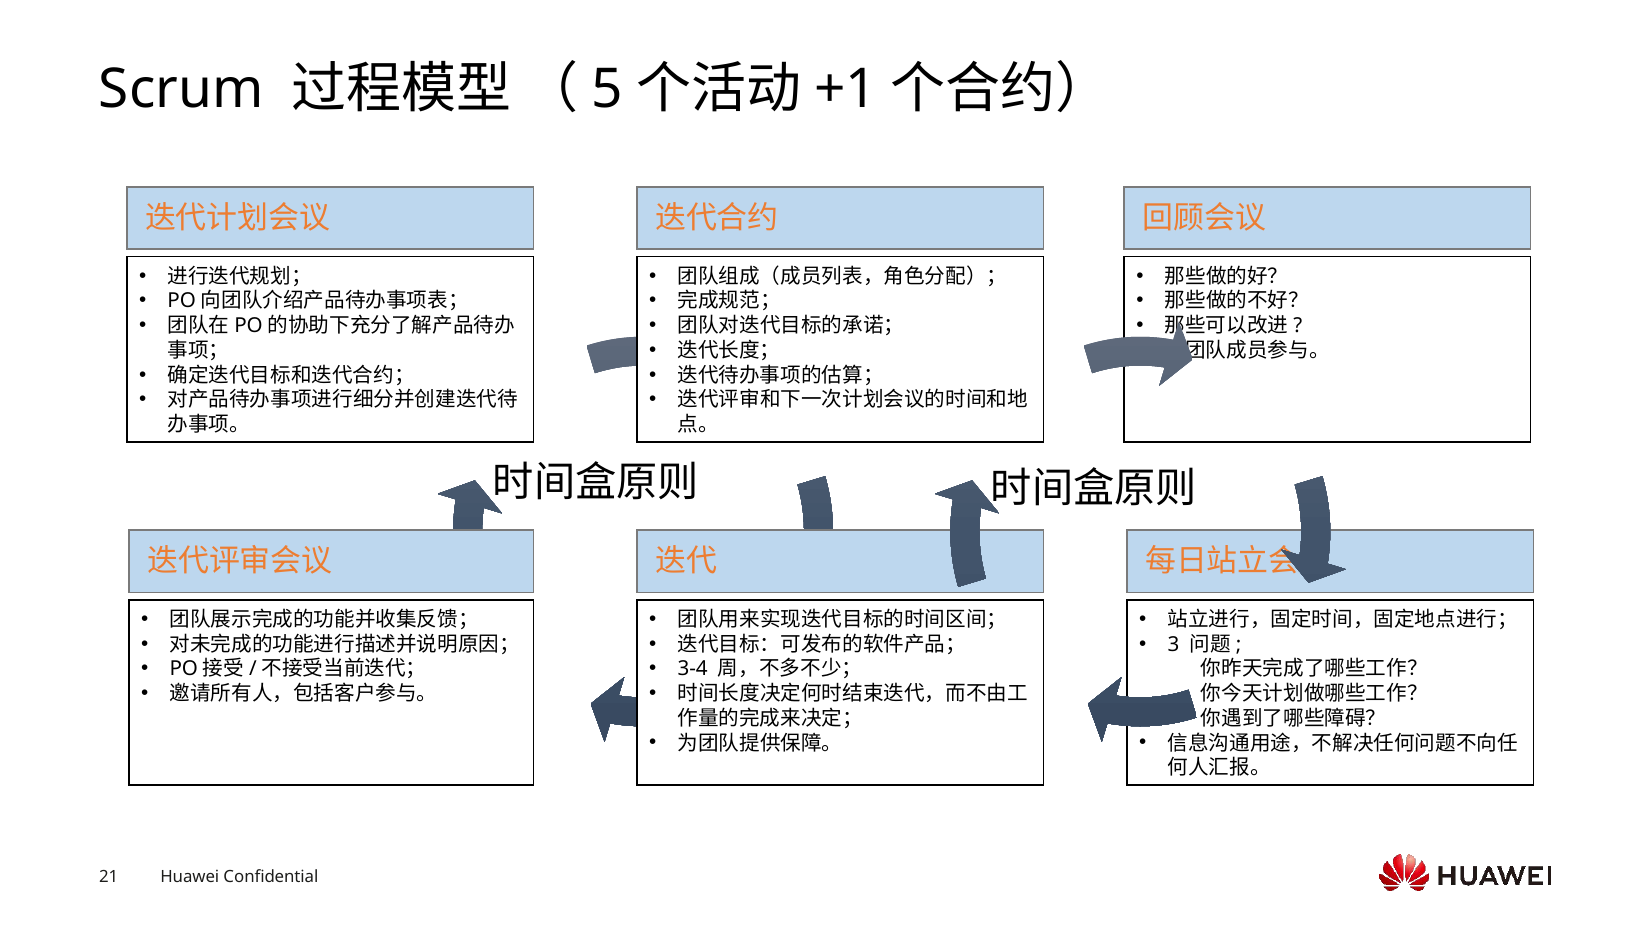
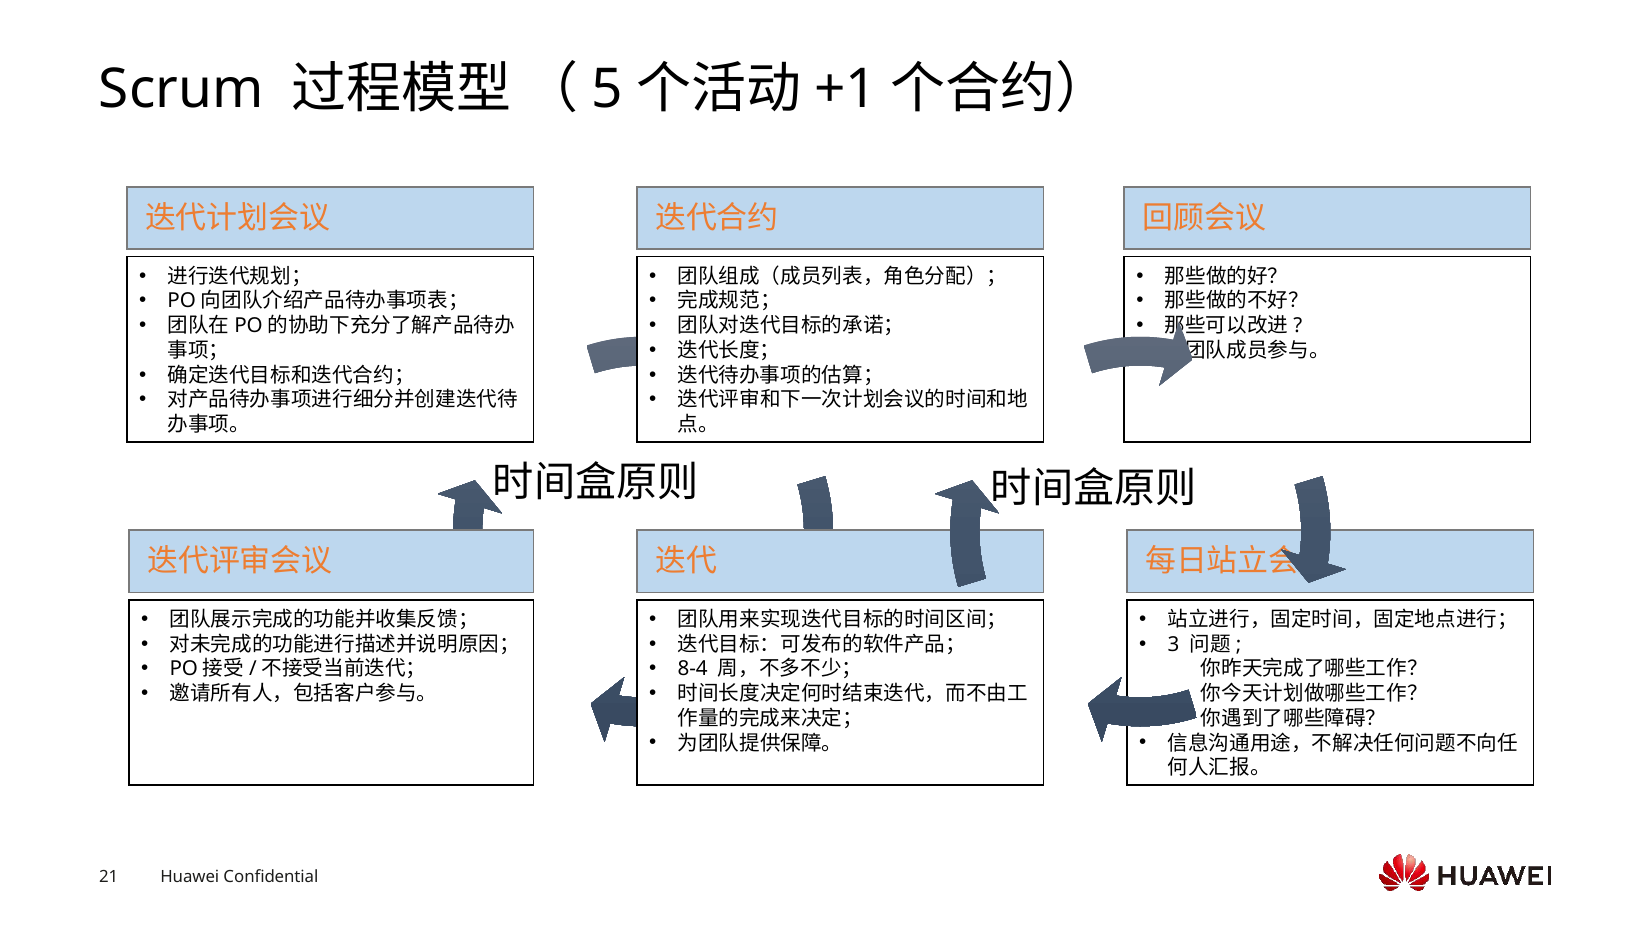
3-4: 3-4 -> 8-4 (693, 669)
